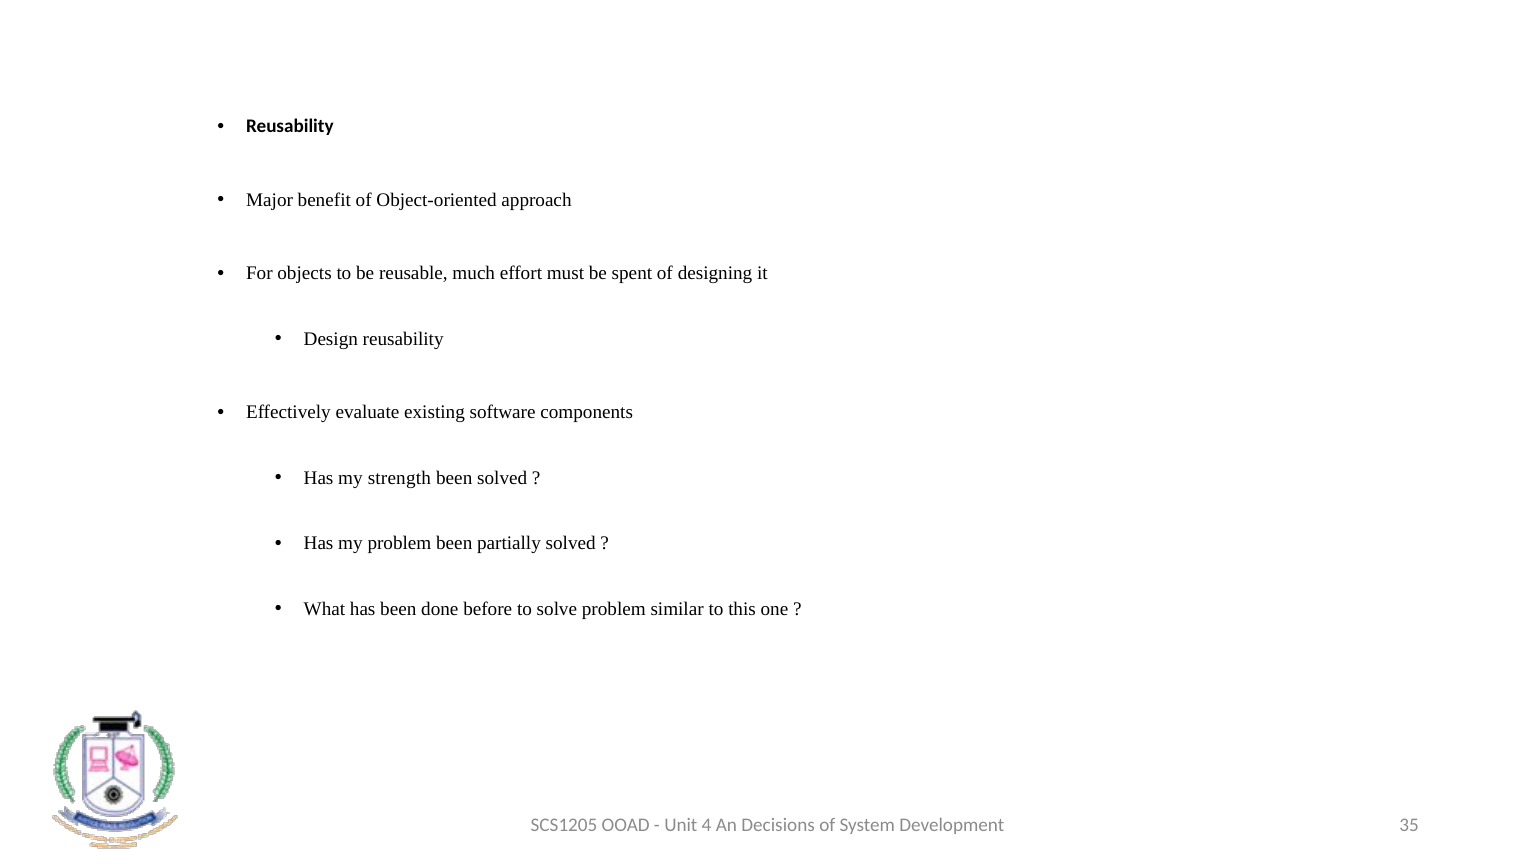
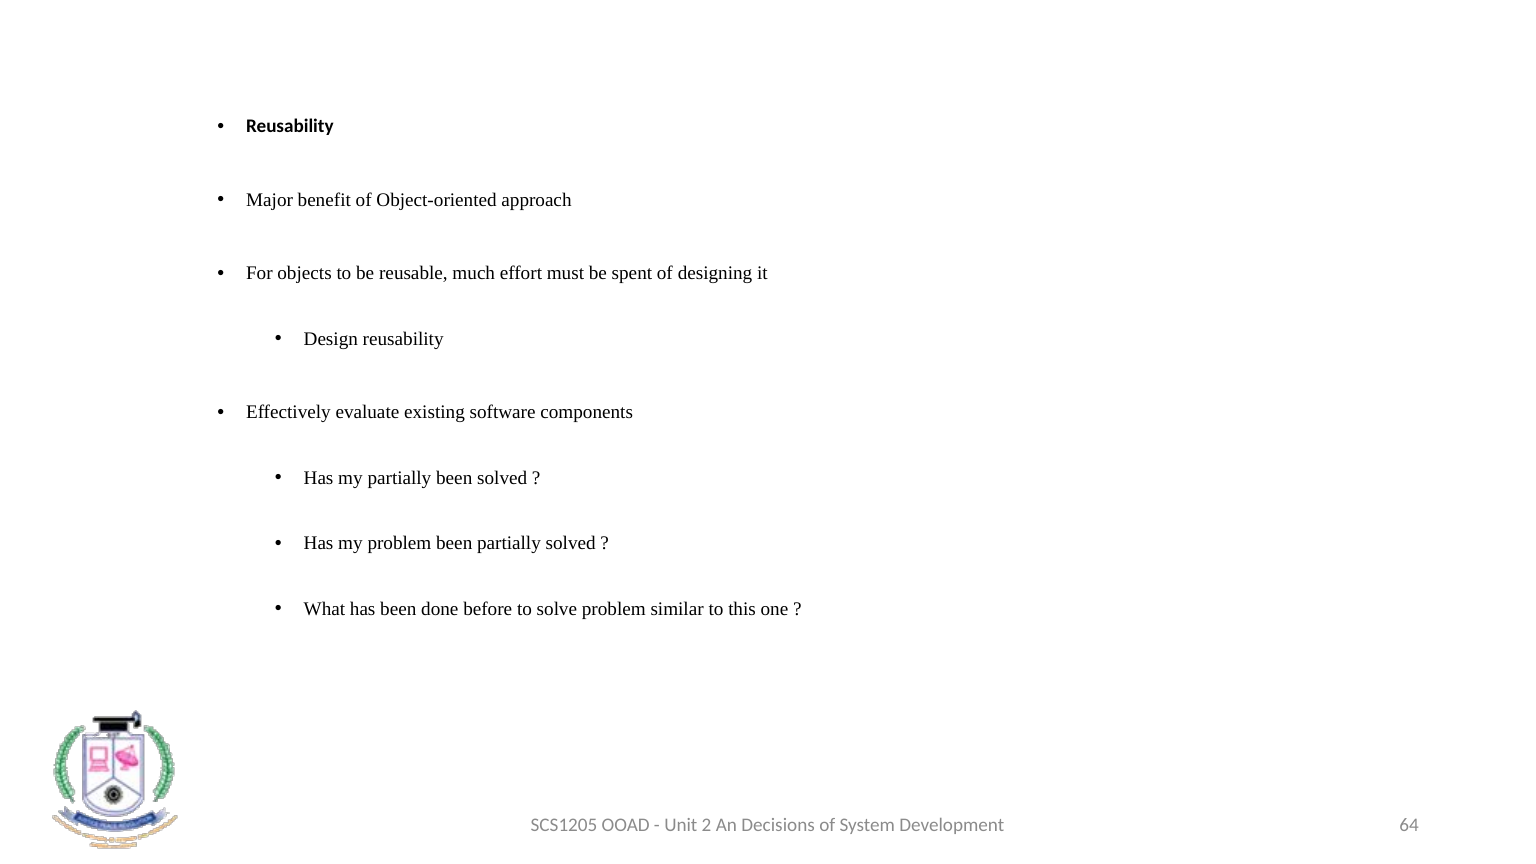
my strength: strength -> partially (399, 478)
4: 4 -> 2 (707, 825)
35: 35 -> 64 (1409, 825)
